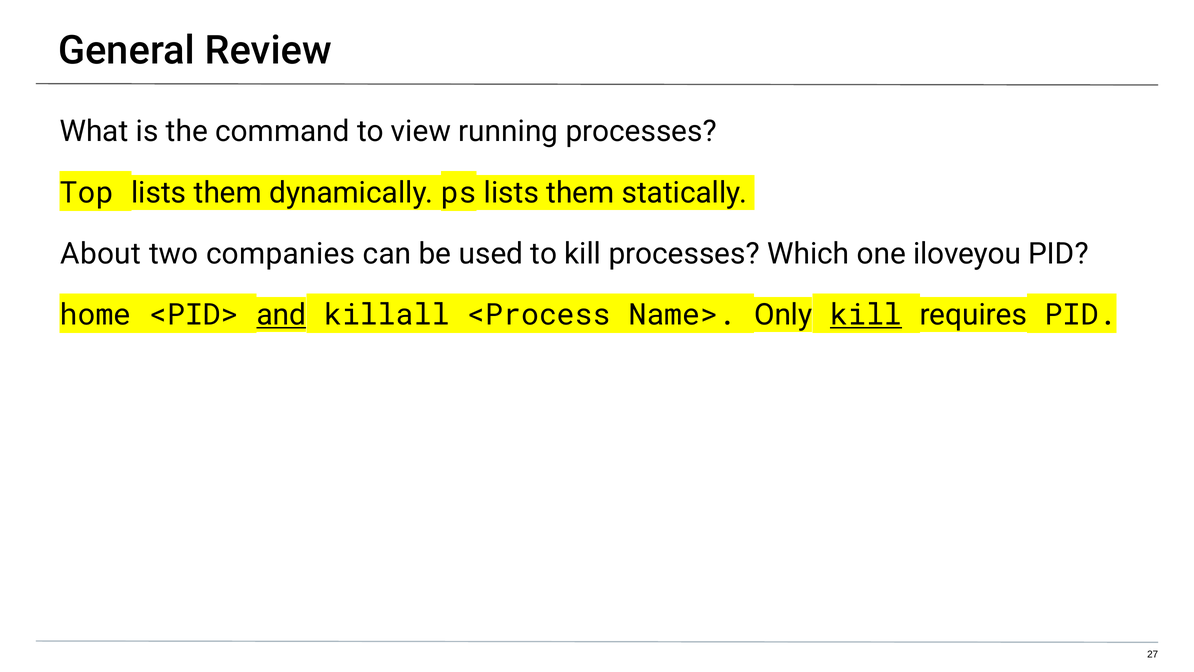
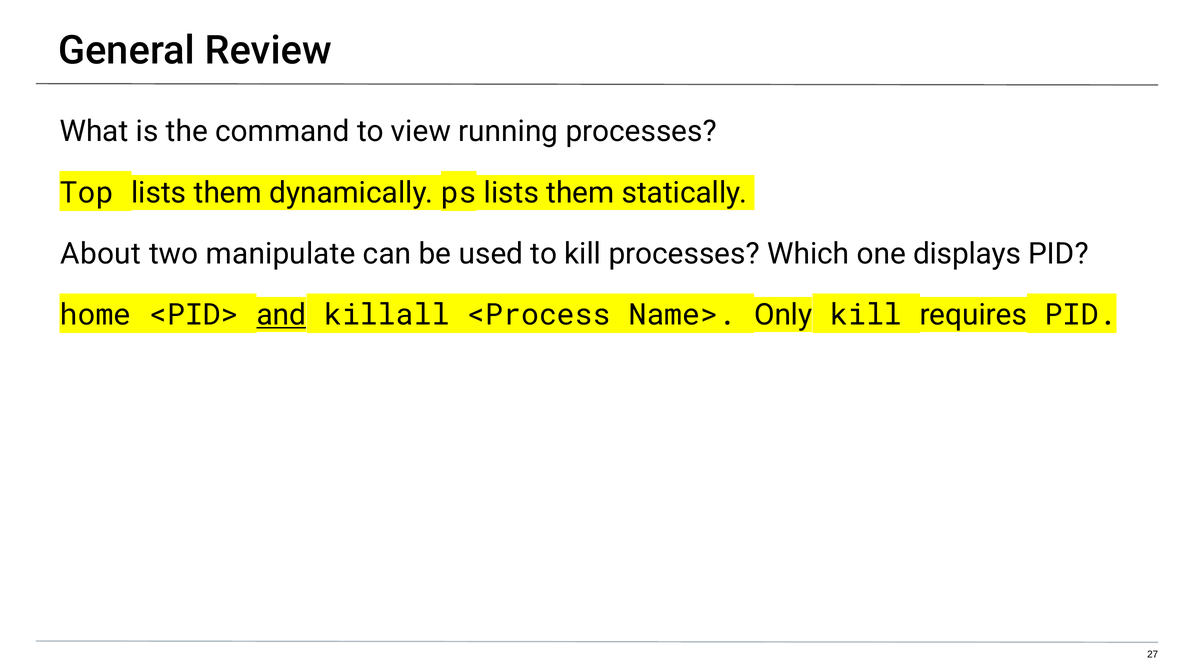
companies: companies -> manipulate (281, 254)
iloveyou: iloveyou -> displays (967, 254)
kill underline: present -> none (866, 315)
